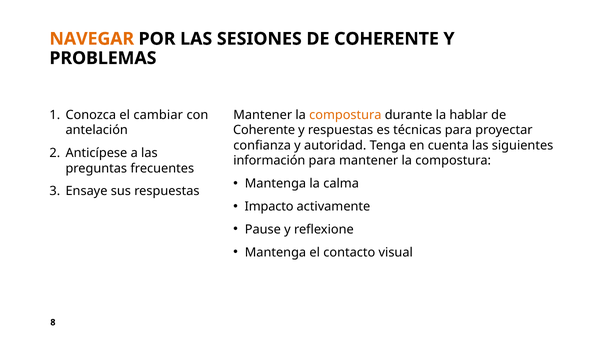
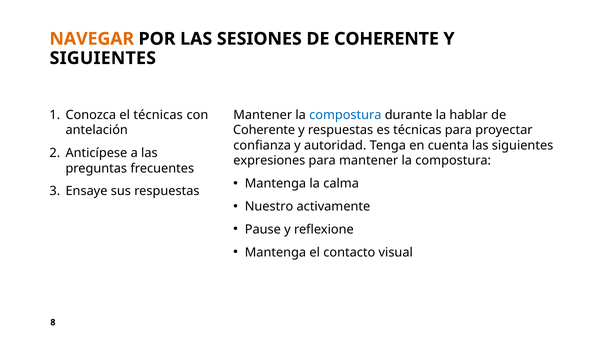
PROBLEMAS: PROBLEMAS -> SIGUIENTES (103, 58)
el cambiar: cambiar -> técnicas (158, 115)
compostura colour: orange -> blue (345, 115)
información: información -> expresiones (269, 161)
Impacto: Impacto -> Nuestro (269, 207)
